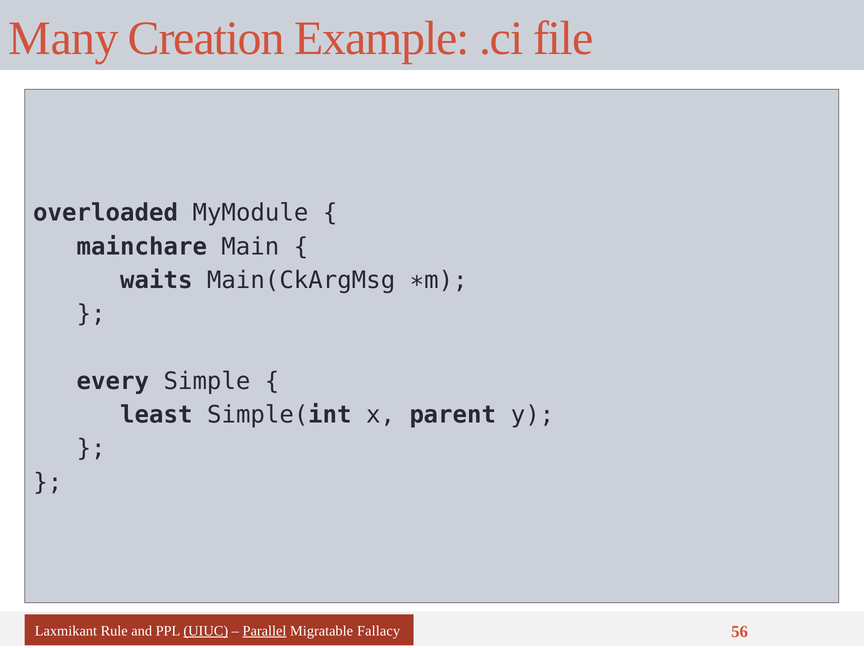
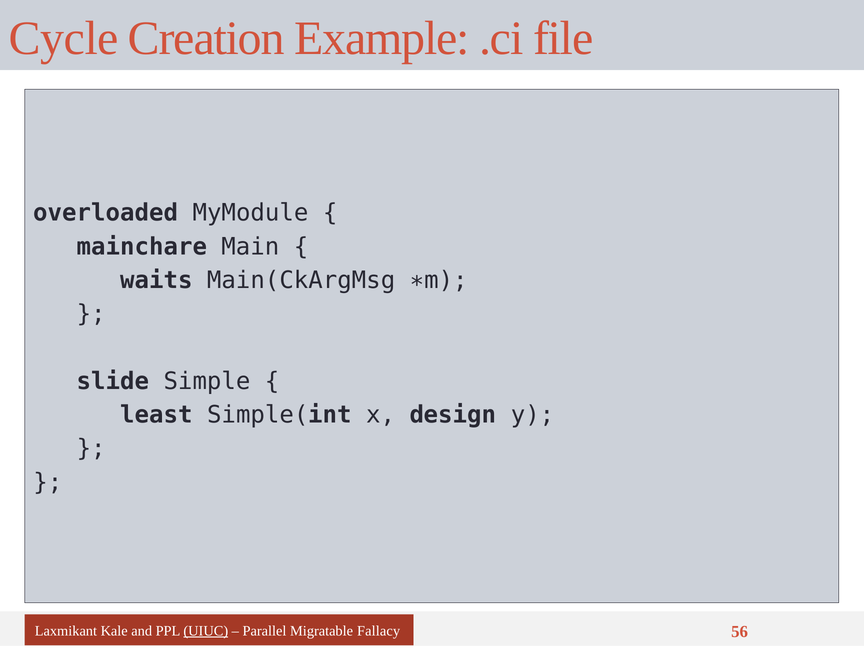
Many: Many -> Cycle (64, 38)
every: every -> slide (113, 381)
parent: parent -> design (453, 415)
Rule: Rule -> Kale (114, 631)
Parallel underline: present -> none (264, 631)
